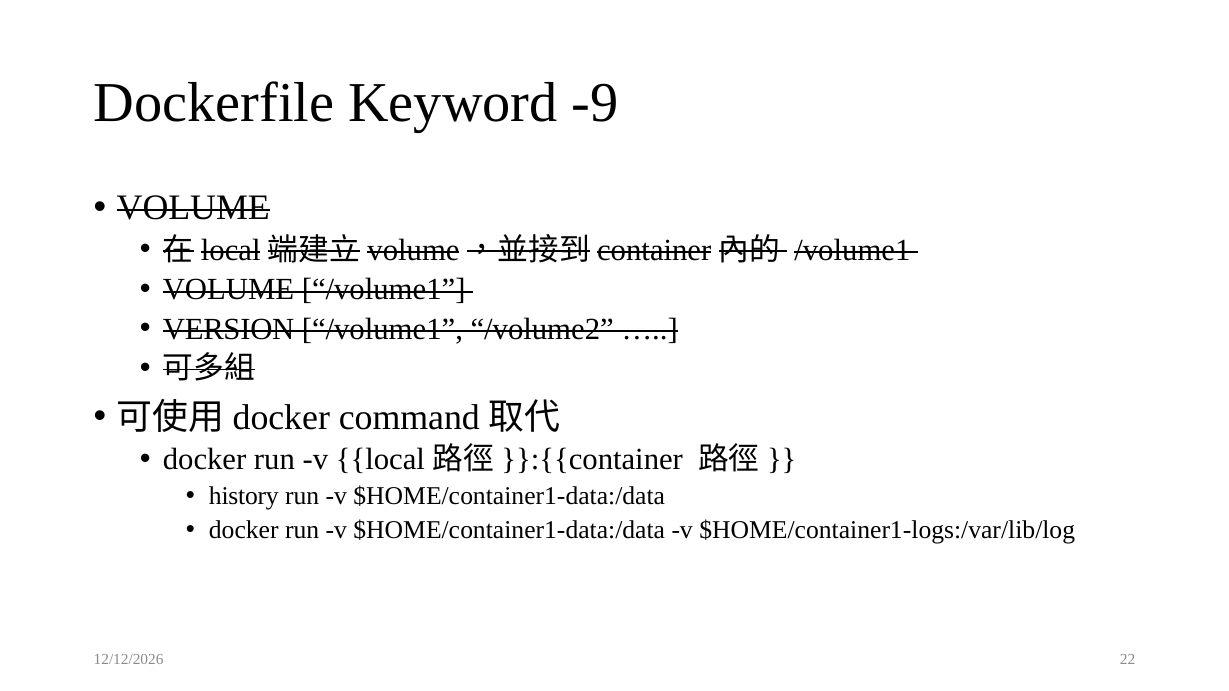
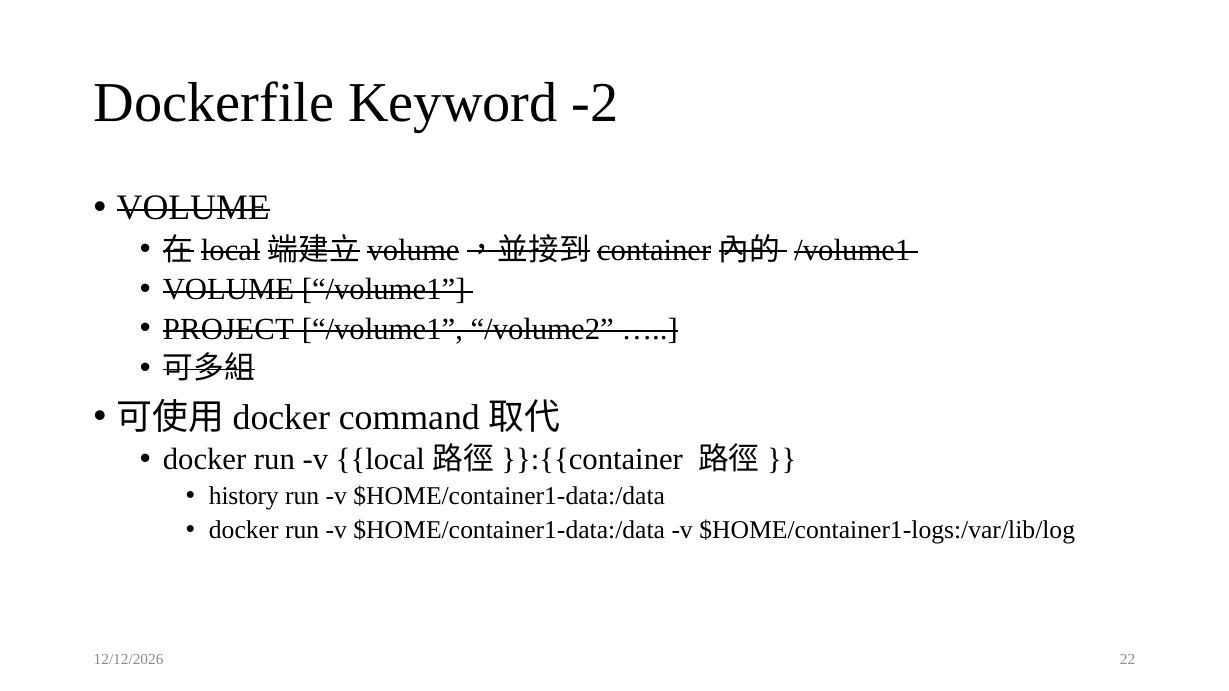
-9: -9 -> -2 (595, 103)
VERSION: VERSION -> PROJECT (228, 329)
